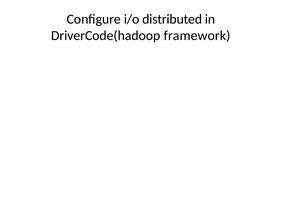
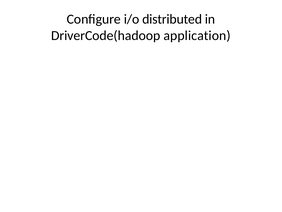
framework: framework -> application (197, 36)
